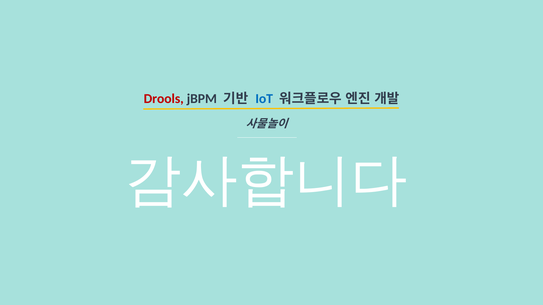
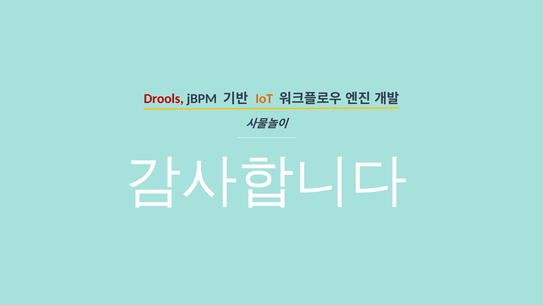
IoT colour: blue -> orange (264, 99)
